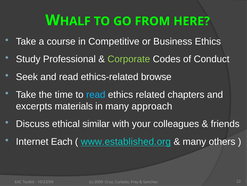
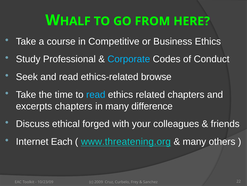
Corporate colour: light green -> light blue (129, 59)
excerpts materials: materials -> chapters (74, 106)
approach: approach -> difference (152, 106)
similar: similar -> forged (96, 123)
www.established.org: www.established.org -> www.threatening.org (126, 141)
